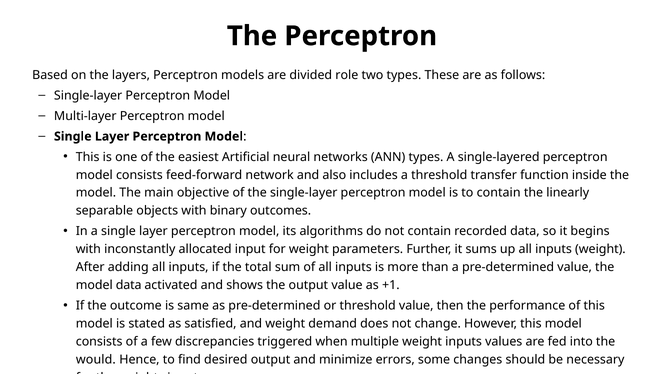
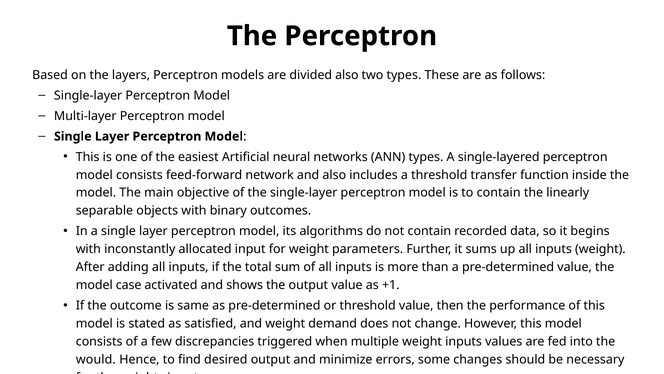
divided role: role -> also (347, 75)
model data: data -> case (129, 285)
